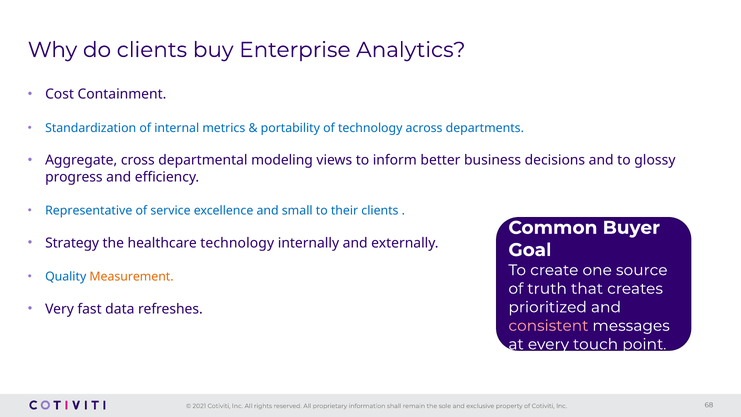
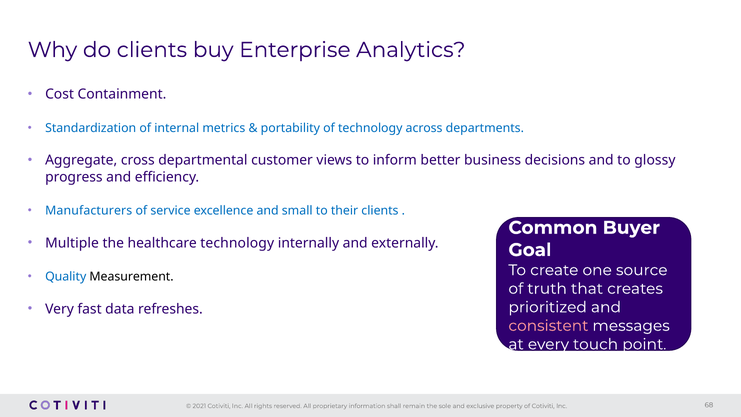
modeling: modeling -> customer (282, 160)
Representative: Representative -> Manufacturers (89, 211)
Strategy: Strategy -> Multiple (72, 243)
Measurement colour: orange -> black (132, 277)
